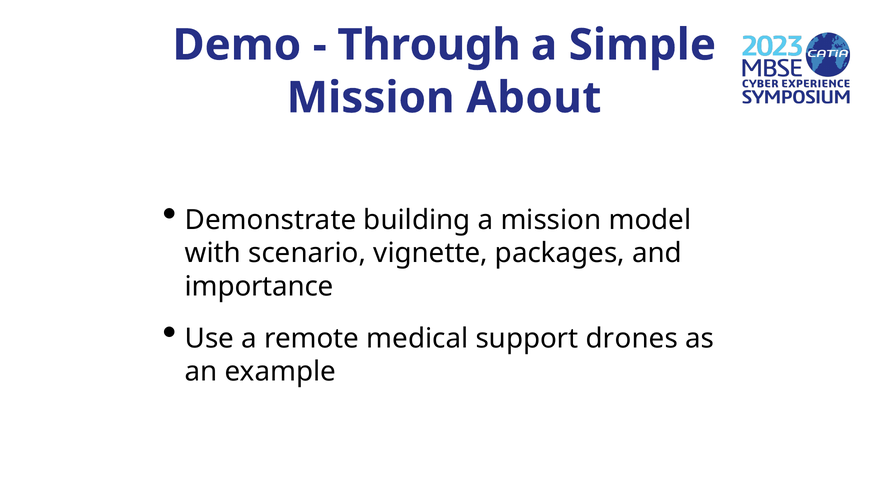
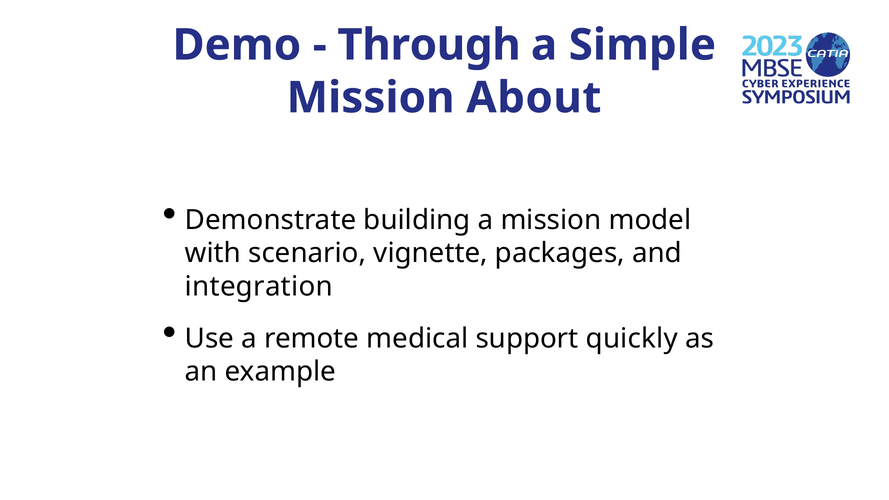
importance: importance -> integration (259, 287)
drones: drones -> quickly (632, 339)
